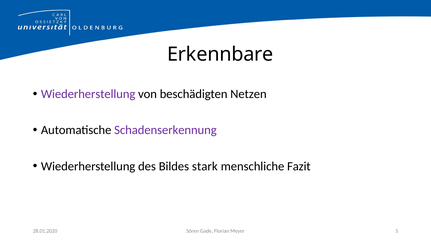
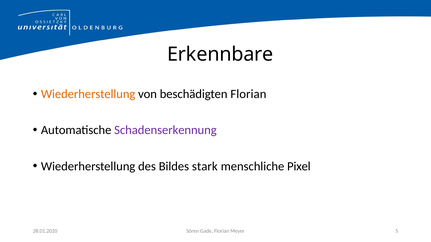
Wiederherstellung colour: purple -> orange (88, 94)
beschädigten Netzen: Netzen -> Florian (248, 94)
Fazit: Fazit -> Pixel (299, 167)
